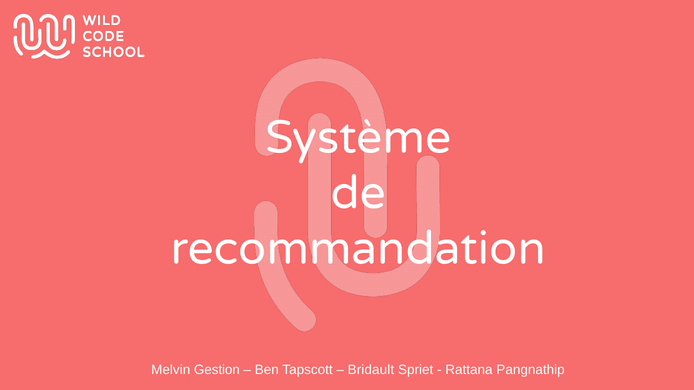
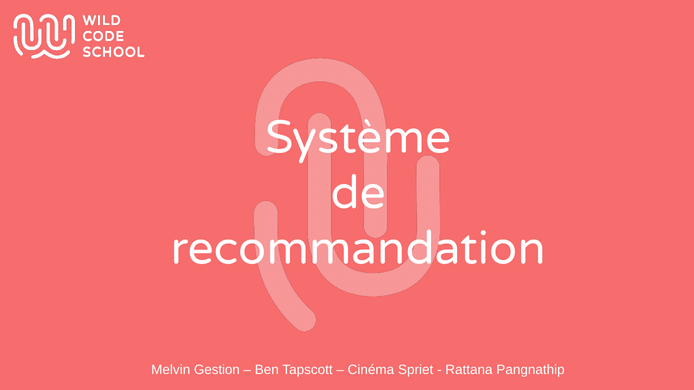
Bridault: Bridault -> Cinéma (371, 370)
